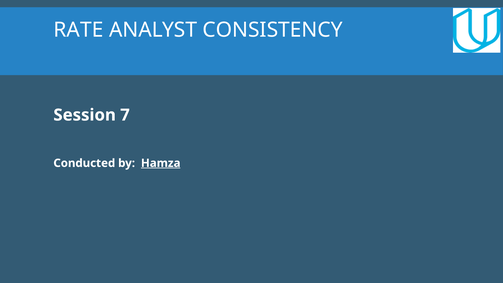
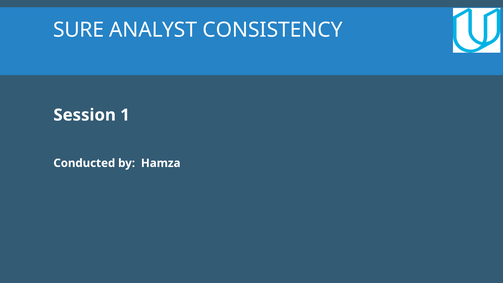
RATE: RATE -> SURE (79, 30)
7: 7 -> 1 (125, 115)
Hamza underline: present -> none (161, 163)
